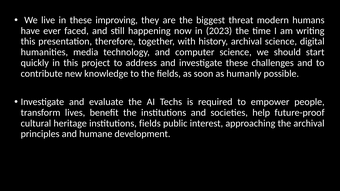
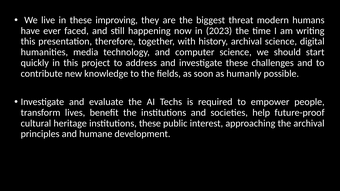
institutions fields: fields -> these (150, 123)
